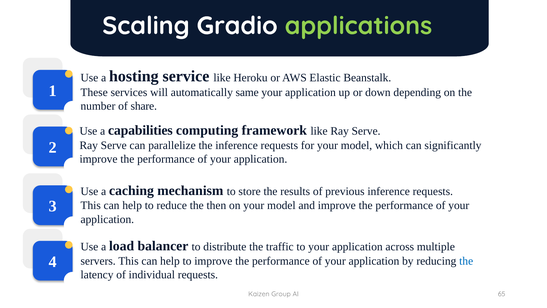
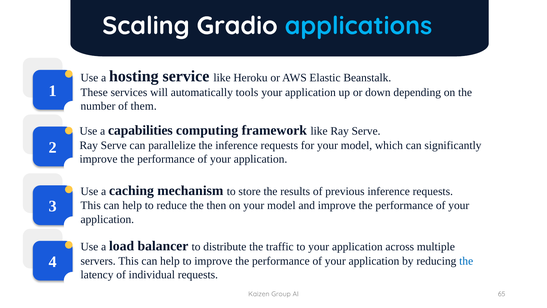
applications colour: light green -> light blue (358, 26)
same: same -> tools (247, 92)
share: share -> them (144, 106)
